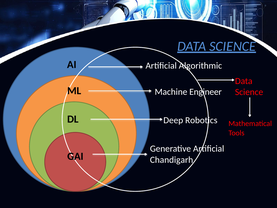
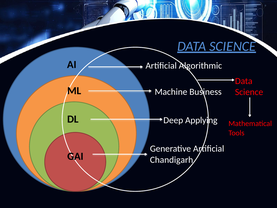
Engineer: Engineer -> Business (206, 92)
Robotics: Robotics -> Applying (201, 120)
